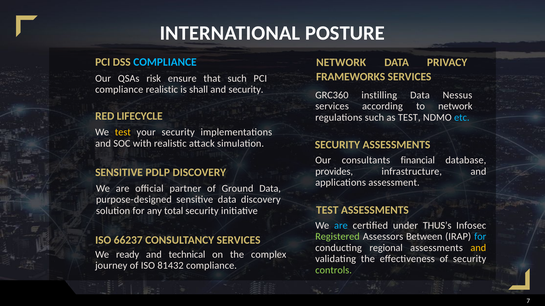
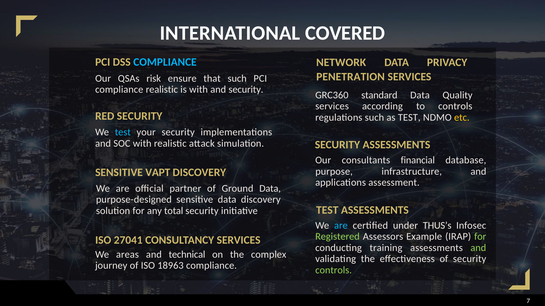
POSTURE: POSTURE -> COVERED (345, 33)
FRAMEWORKS: FRAMEWORKS -> PENETRATION (351, 77)
is shall: shall -> with (199, 90)
instilling: instilling -> standard (379, 95)
Nessus: Nessus -> Quality (458, 95)
to network: network -> controls (455, 106)
RED LIFECYCLE: LIFECYCLE -> SECURITY (140, 116)
etc colour: light blue -> yellow (462, 118)
test colour: yellow -> light blue (123, 133)
provides: provides -> purpose (334, 172)
PDLP: PDLP -> VAPT (158, 173)
Between: Between -> Example (424, 237)
for colour: light blue -> light green (480, 237)
66237: 66237 -> 27041 (128, 240)
regional: regional -> training (386, 248)
and colour: yellow -> light green (478, 248)
ready: ready -> areas (127, 255)
81432: 81432 -> 18963 (171, 266)
